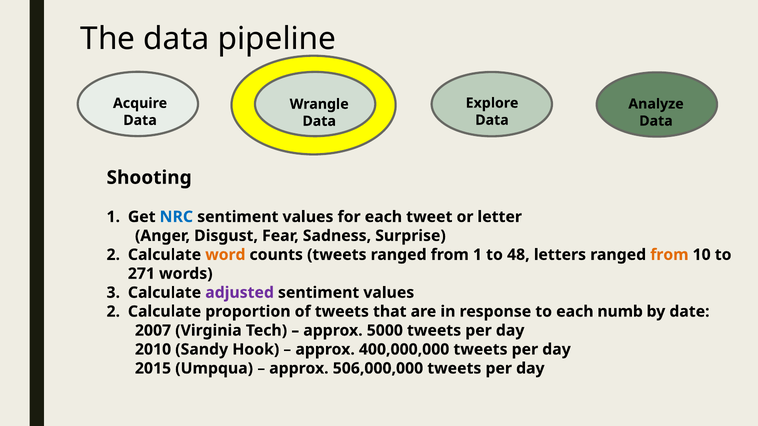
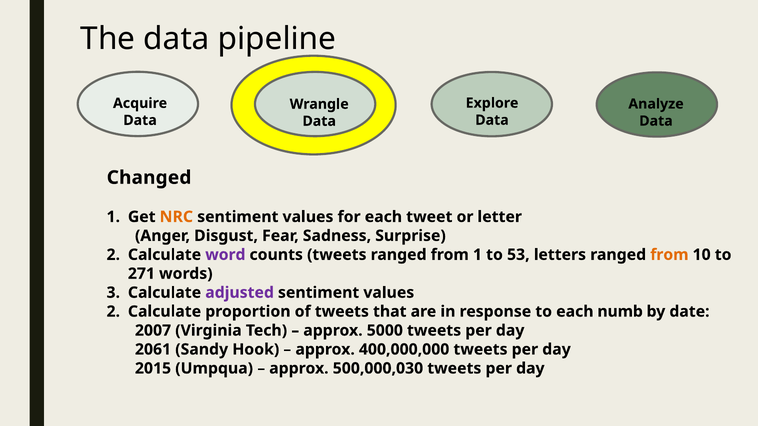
Shooting: Shooting -> Changed (149, 178)
NRC colour: blue -> orange (176, 217)
word colour: orange -> purple (225, 255)
48: 48 -> 53 (518, 255)
2010: 2010 -> 2061 (153, 350)
506,000,000: 506,000,000 -> 500,000,030 (378, 369)
